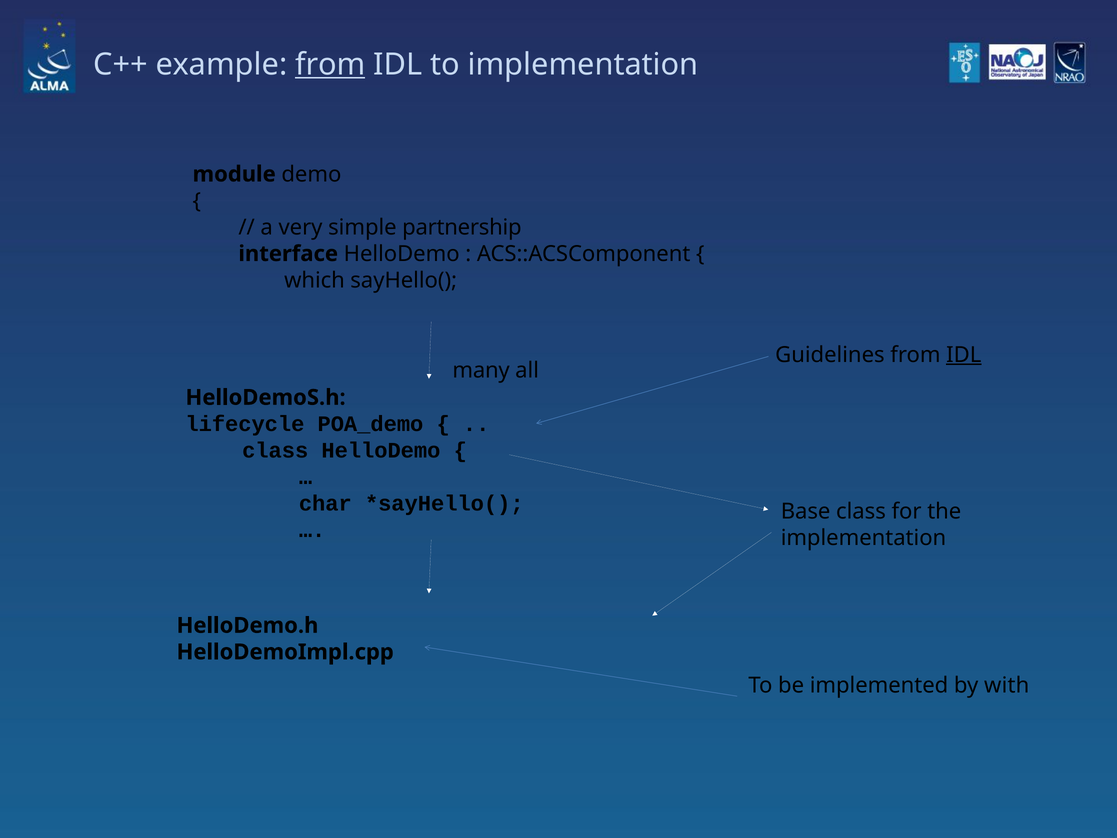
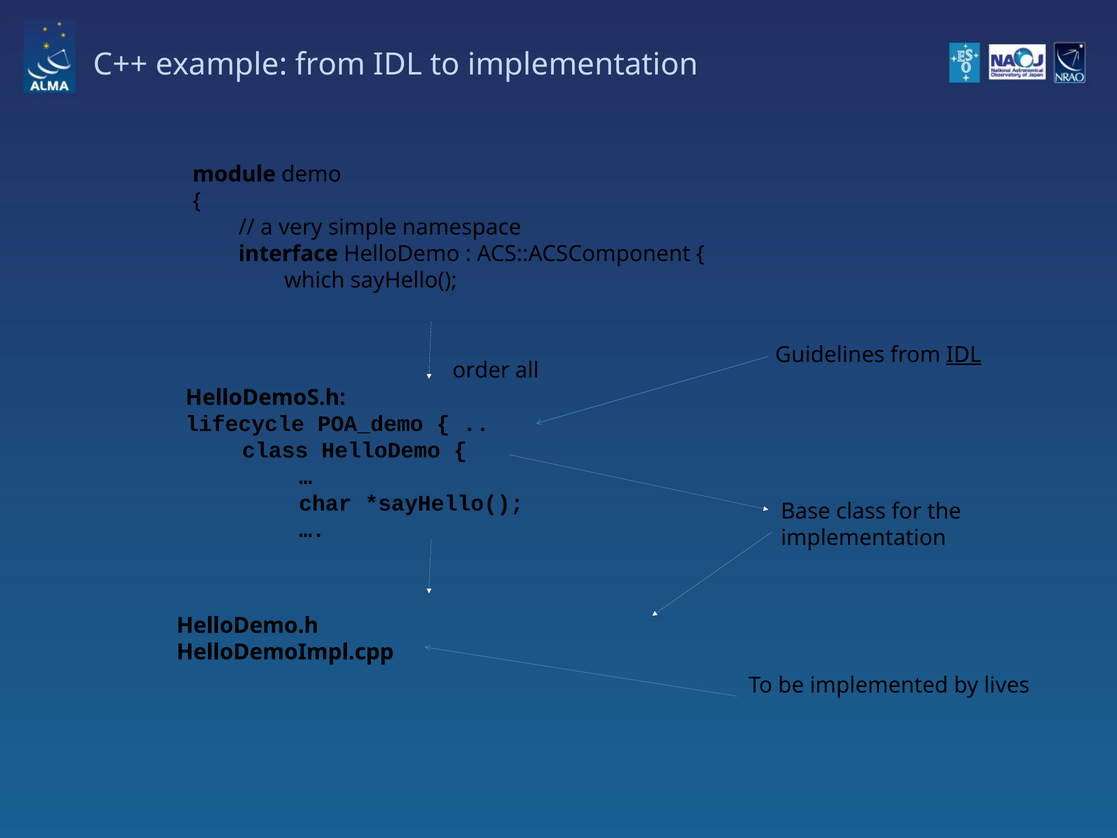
from underline: present -> none (330, 64)
partnership: partnership -> namespace (462, 227)
many: many -> order (481, 370)
with: with -> lives (1007, 685)
